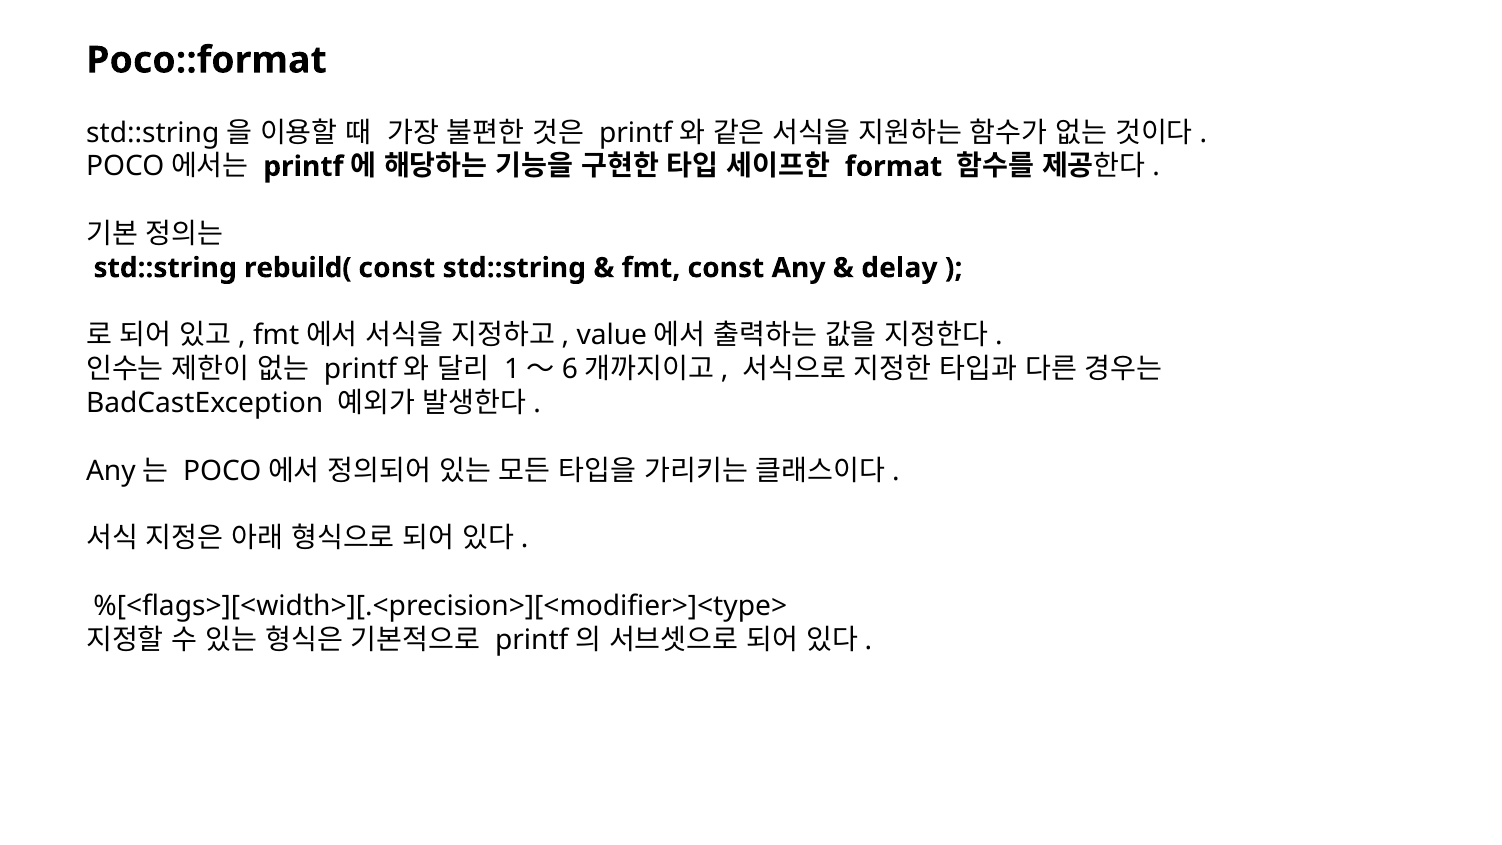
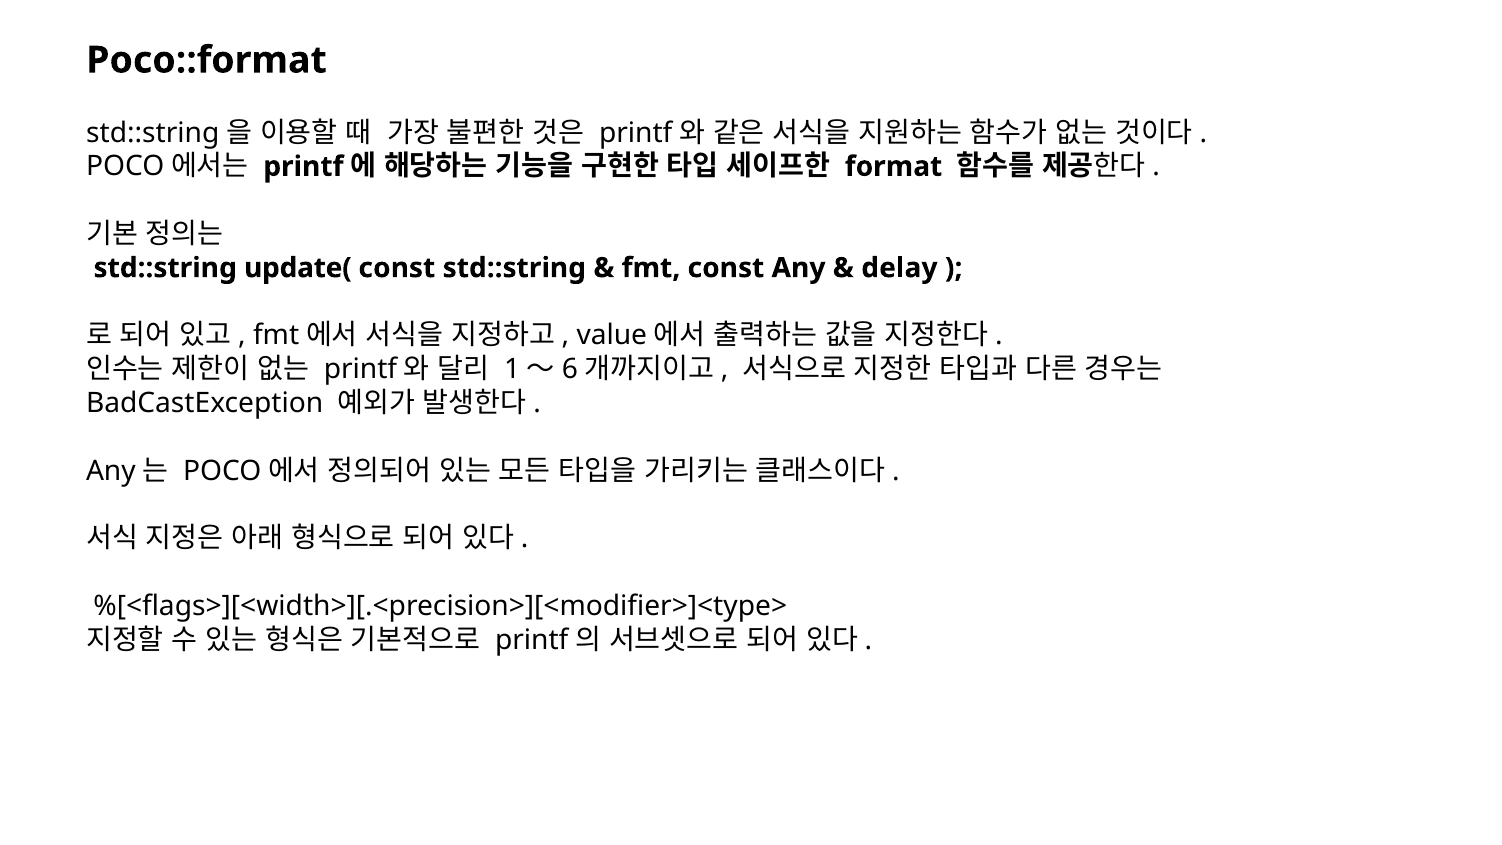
rebuild(: rebuild( -> update( (298, 268)
